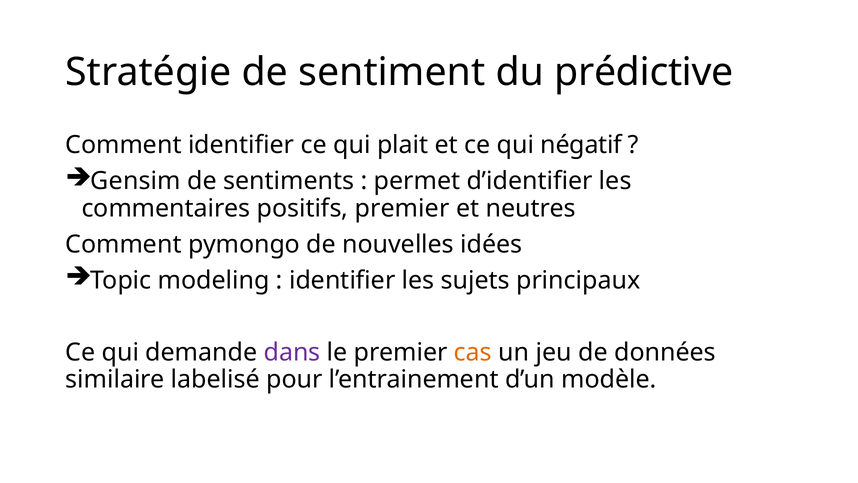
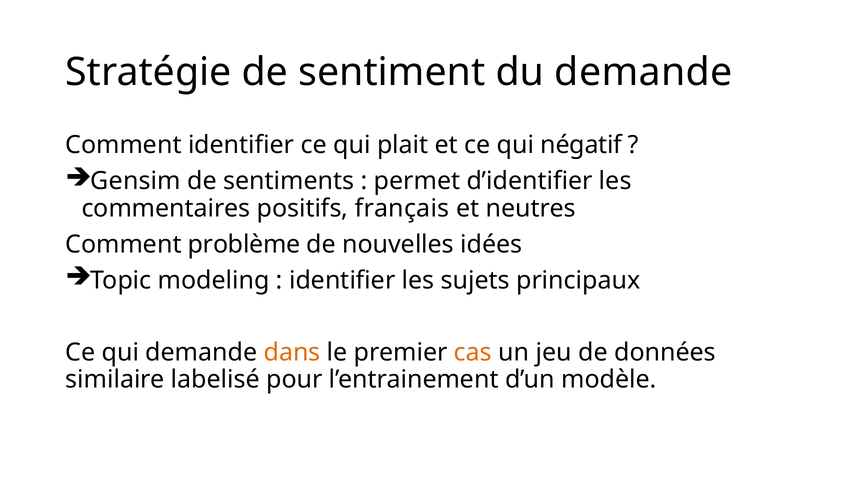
du prédictive: prédictive -> demande (644, 72)
positifs premier: premier -> français (402, 208)
pymongo: pymongo -> problème (244, 244)
dans colour: purple -> orange (292, 352)
